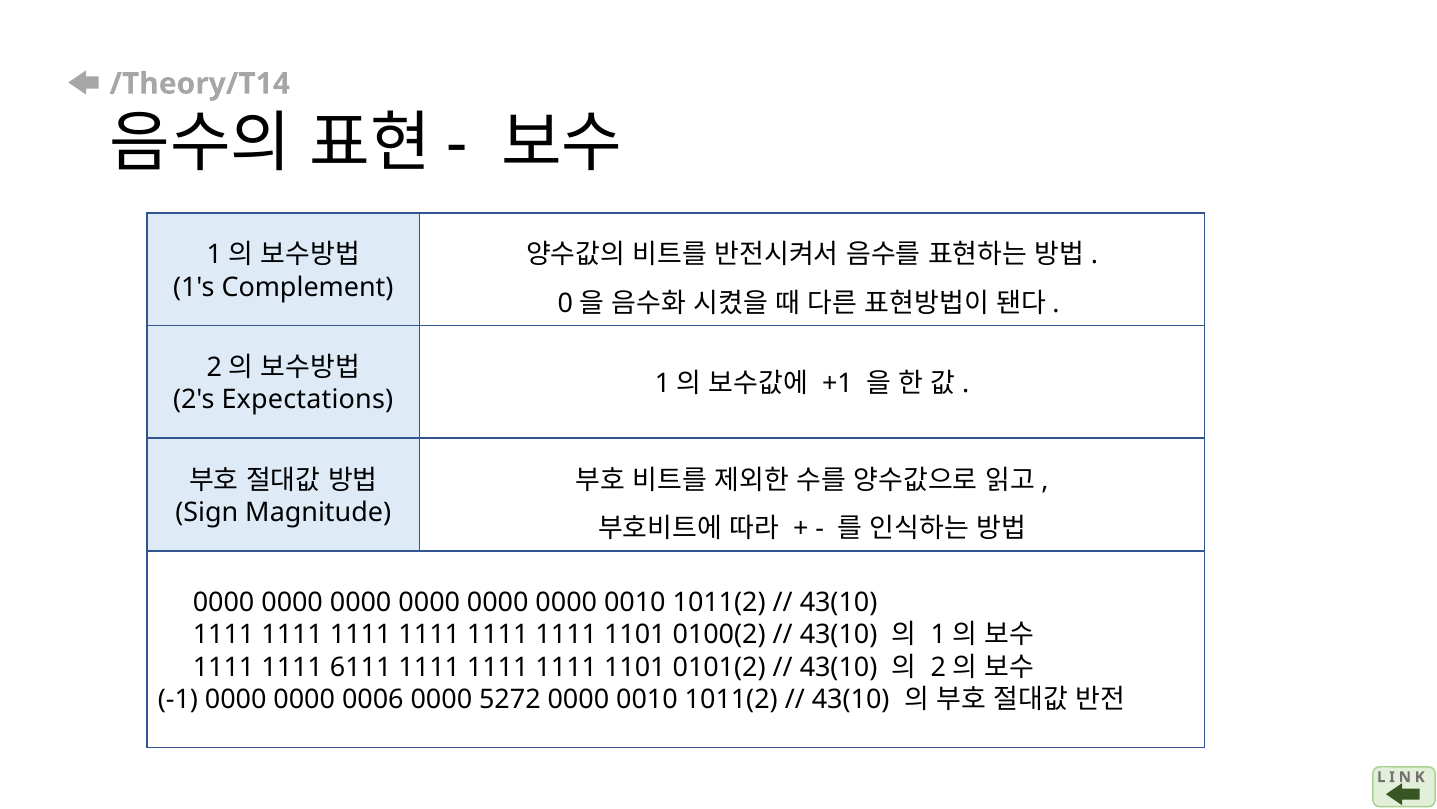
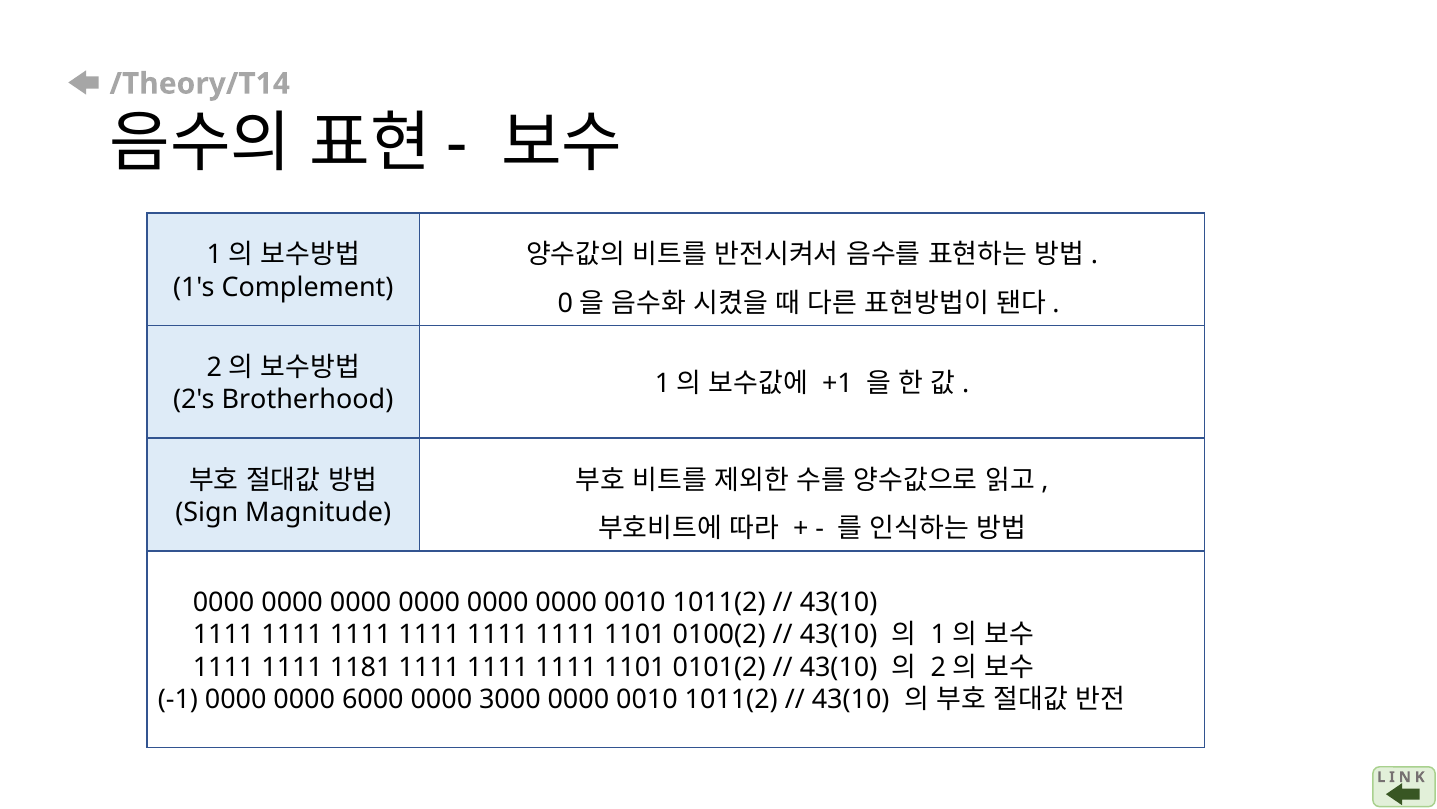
Expectations: Expectations -> Brotherhood (307, 400)
6111: 6111 -> 1181 (361, 667)
0006: 0006 -> 6000 (373, 699)
5272: 5272 -> 3000 (510, 699)
